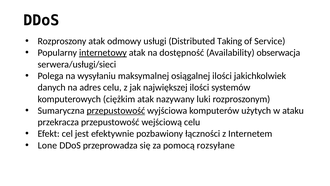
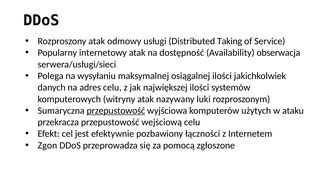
internetowy underline: present -> none (103, 53)
ciężkim: ciężkim -> witryny (119, 99)
Lone: Lone -> Zgon (47, 145)
rozsyłane: rozsyłane -> zgłoszone (216, 145)
